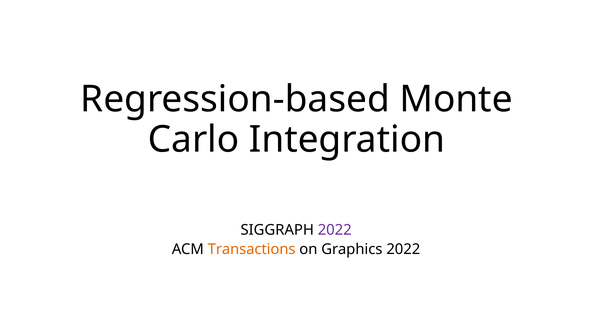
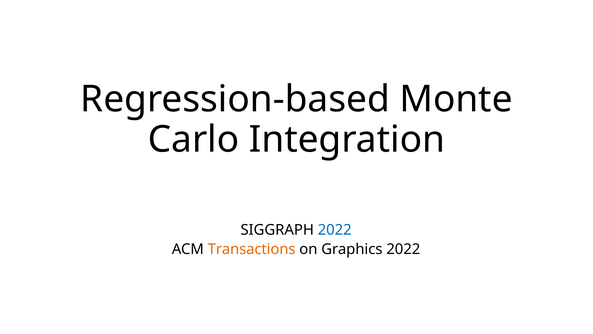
2022 colour: purple -> blue (335, 230)
